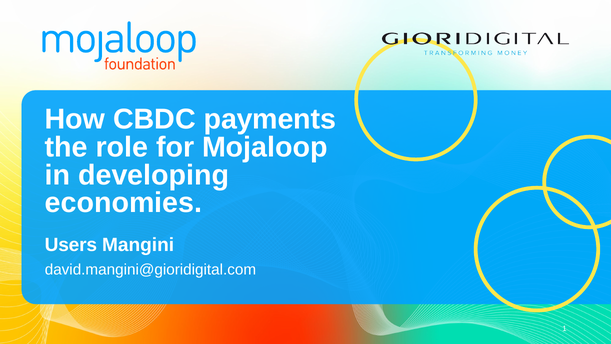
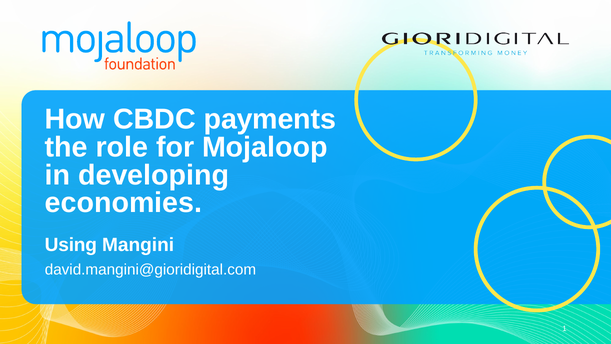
Users: Users -> Using (71, 245)
